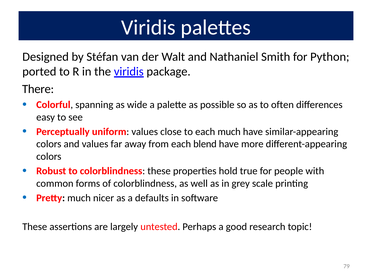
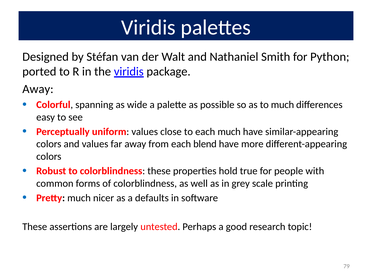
There: There -> Away (38, 89)
to often: often -> much (283, 105)
